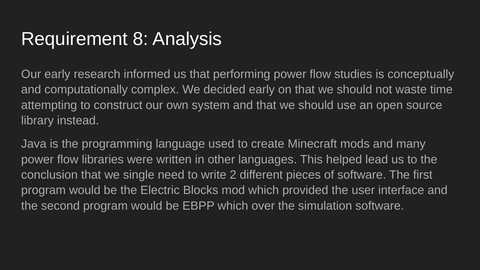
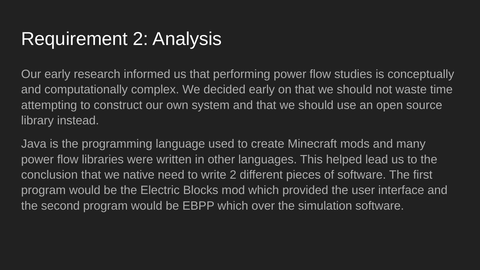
Requirement 8: 8 -> 2 (141, 39)
single: single -> native (139, 175)
